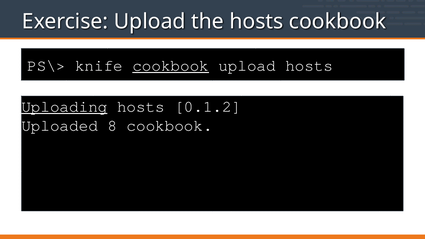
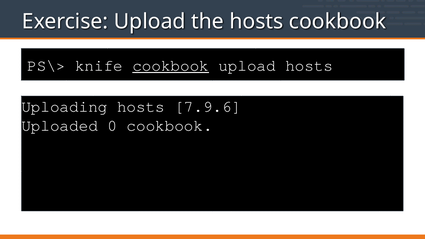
Uploading underline: present -> none (64, 107)
0.1.2: 0.1.2 -> 7.9.6 (208, 107)
8: 8 -> 0 (112, 126)
